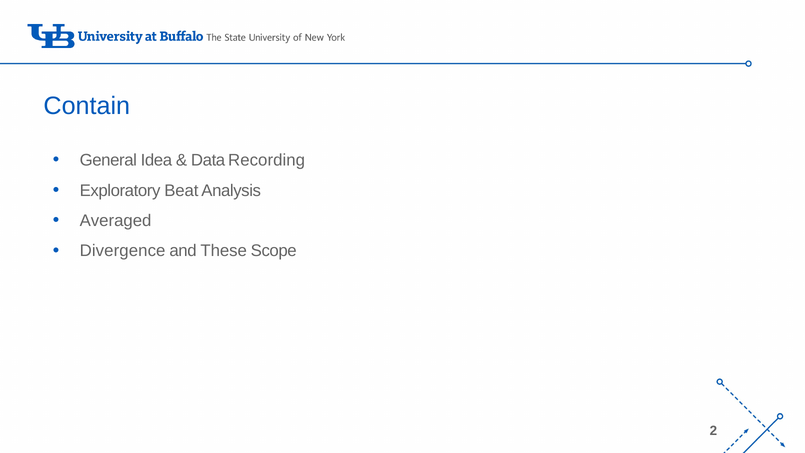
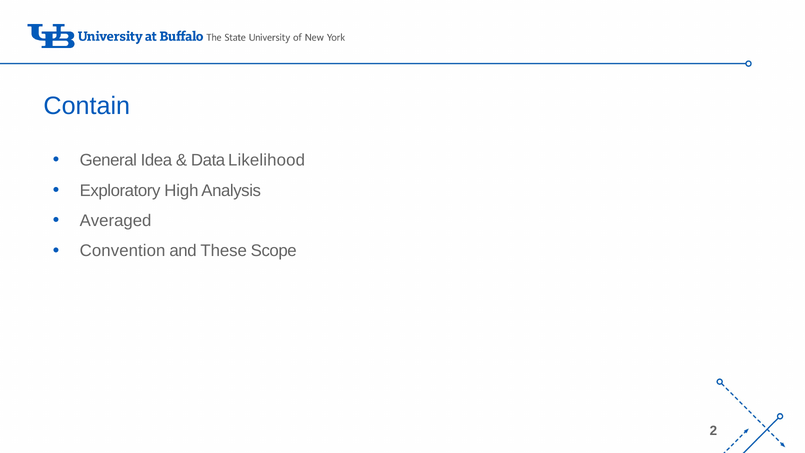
Recording: Recording -> Likelihood (267, 160)
Beat: Beat -> High (181, 190)
Divergence: Divergence -> Convention (123, 251)
